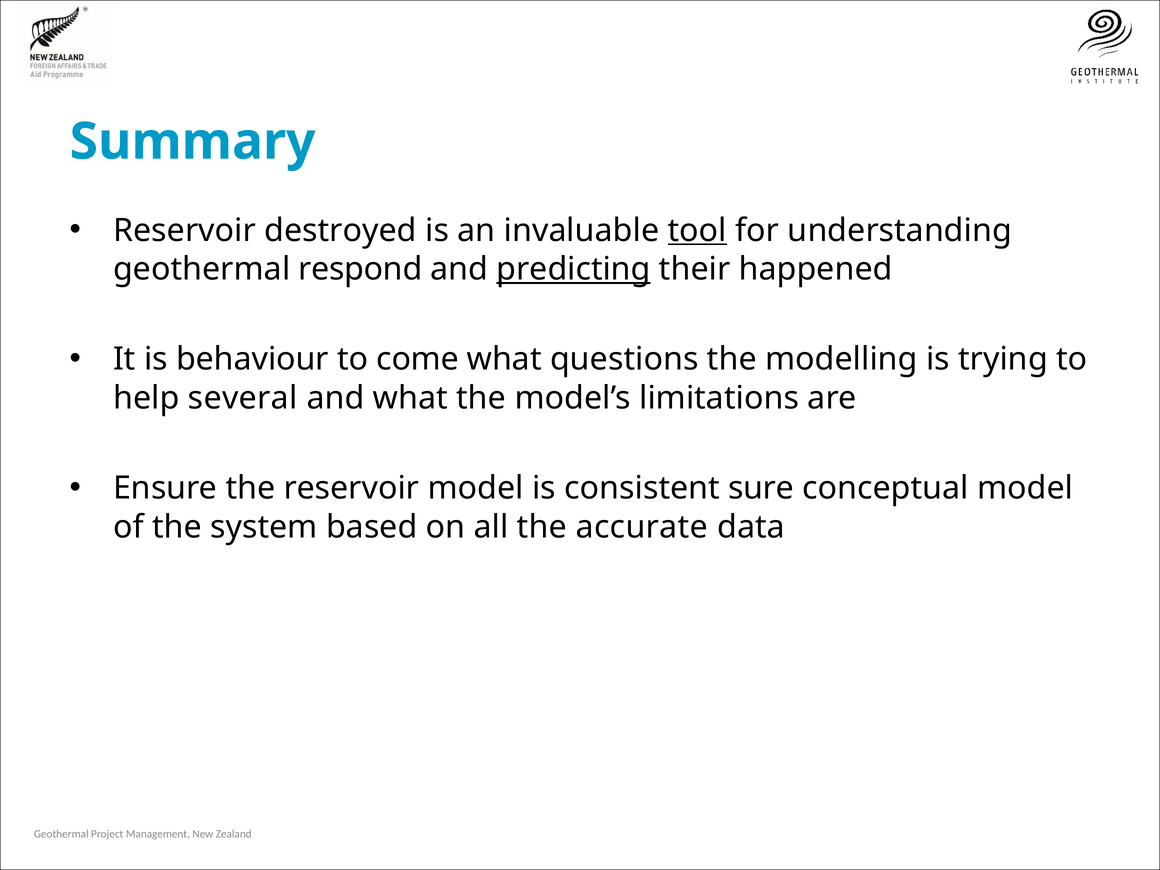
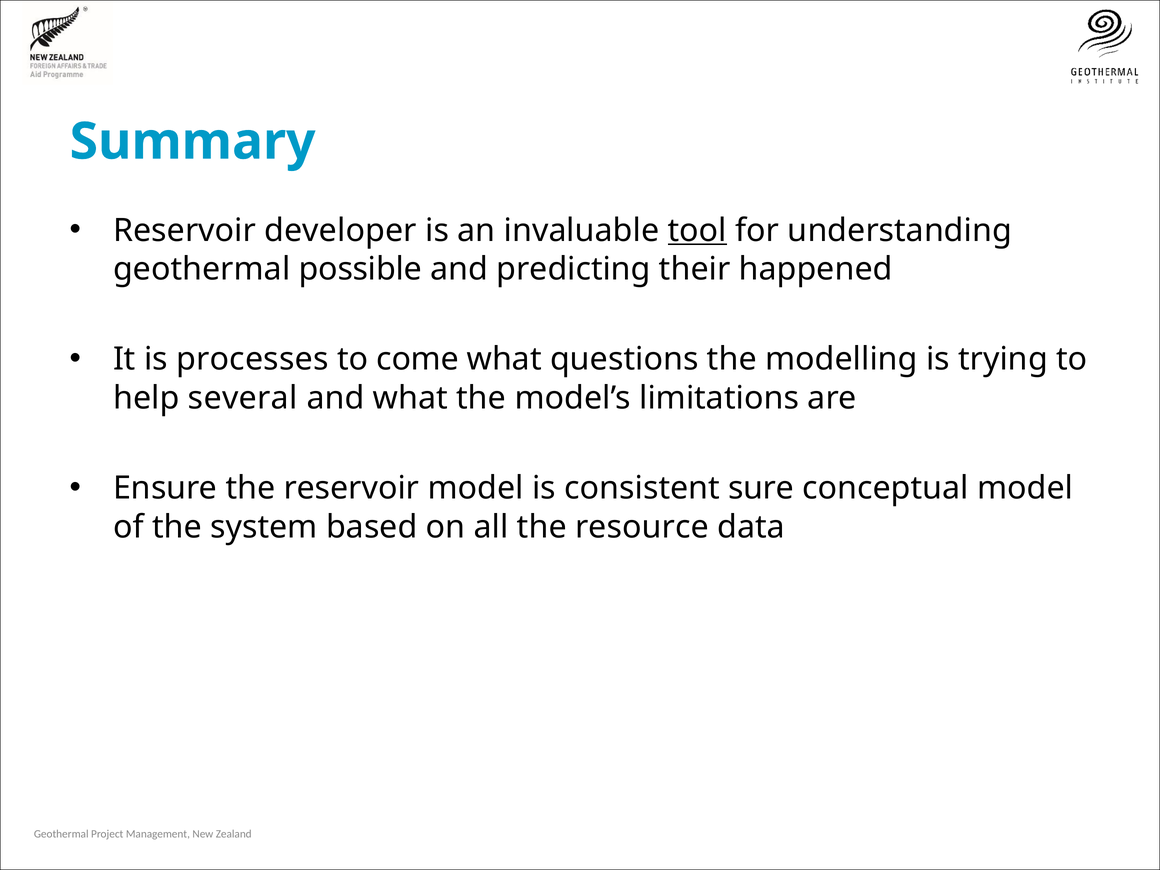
destroyed: destroyed -> developer (340, 230)
respond: respond -> possible (360, 269)
predicting underline: present -> none (574, 269)
behaviour: behaviour -> processes (252, 359)
accurate: accurate -> resource (642, 527)
